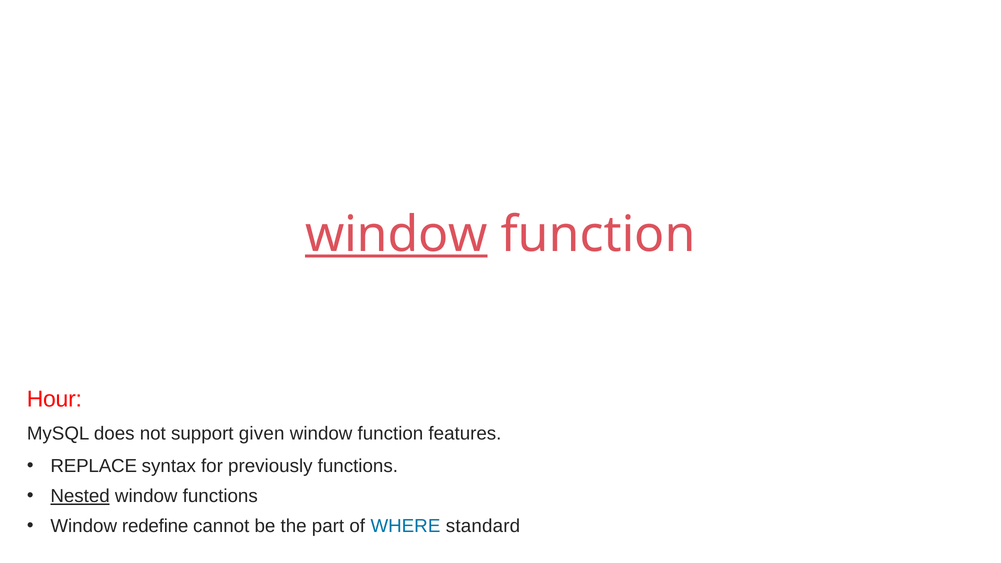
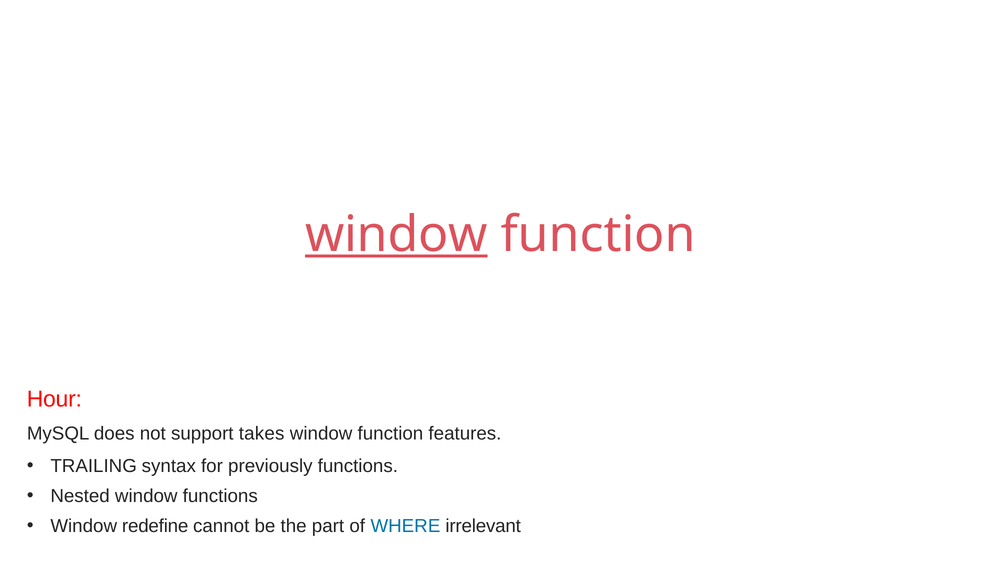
given: given -> takes (262, 434)
REPLACE: REPLACE -> TRAILING (94, 466)
Nested underline: present -> none (80, 496)
standard: standard -> irrelevant (483, 526)
